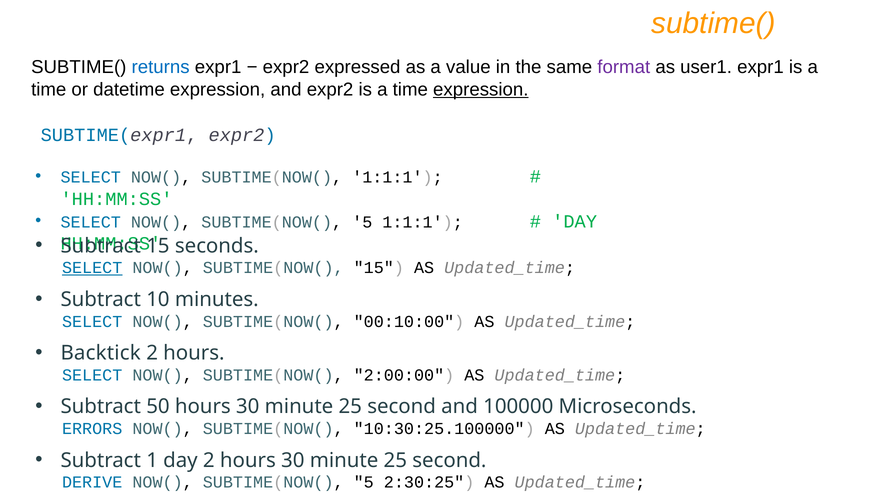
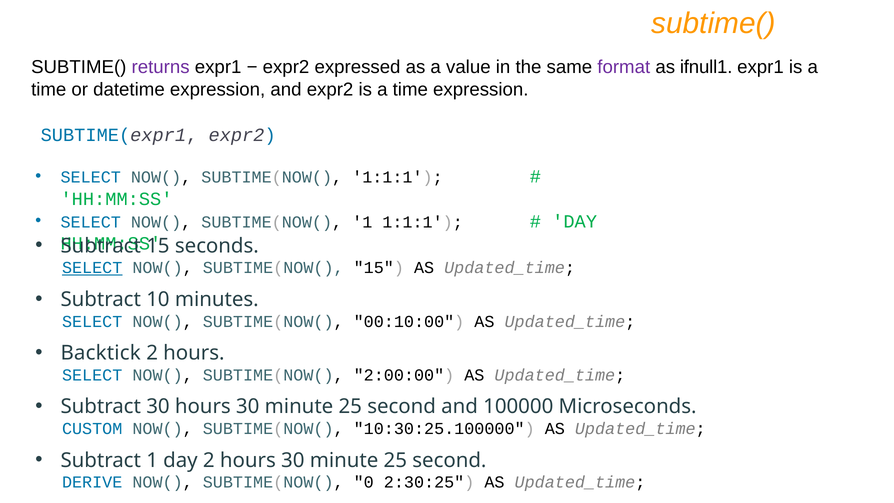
returns colour: blue -> purple (161, 67)
user1: user1 -> ifnull1 (706, 67)
expression underline: present -> none (481, 90)
SELECT NOW( SUBTIME(NOW( 5: 5 -> 1 (362, 222)
Subtract 50: 50 -> 30 (158, 407)
ERRORS: ERRORS -> CUSTOM (92, 429)
5: 5 -> 0 (364, 482)
